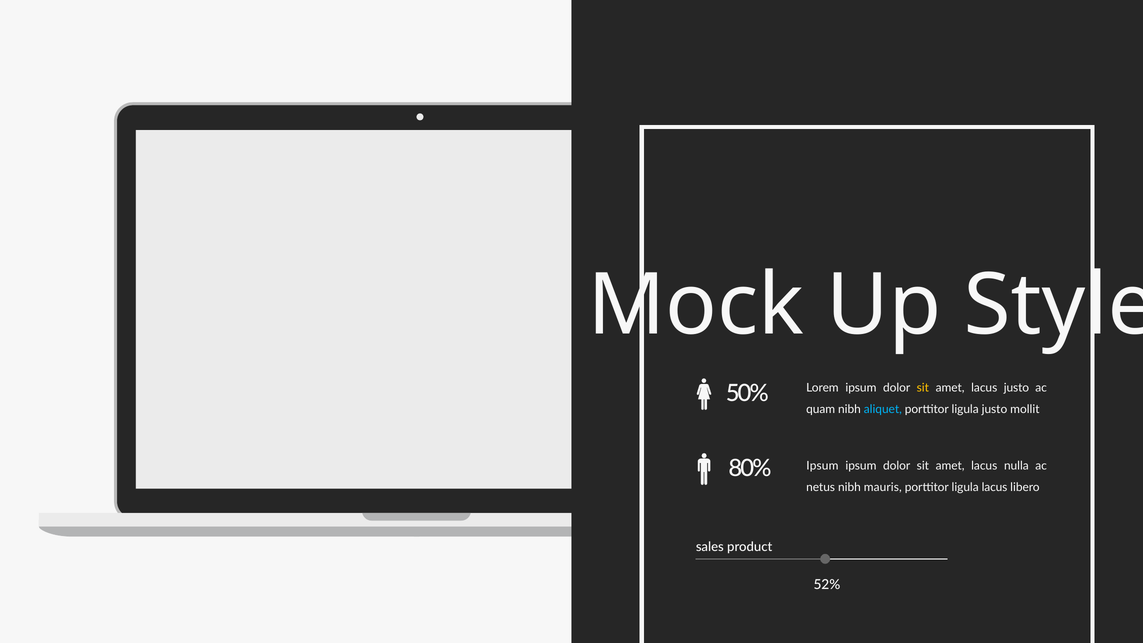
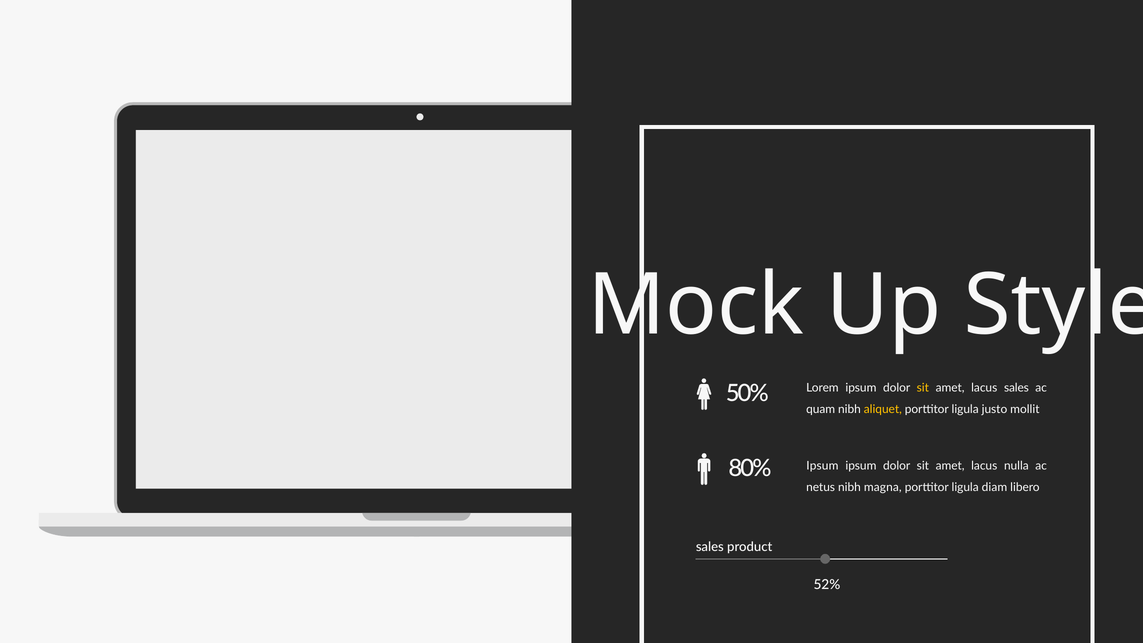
lacus justo: justo -> sales (1016, 388)
aliquet colour: light blue -> yellow (883, 409)
mauris: mauris -> magna (883, 487)
ligula lacus: lacus -> diam (994, 487)
